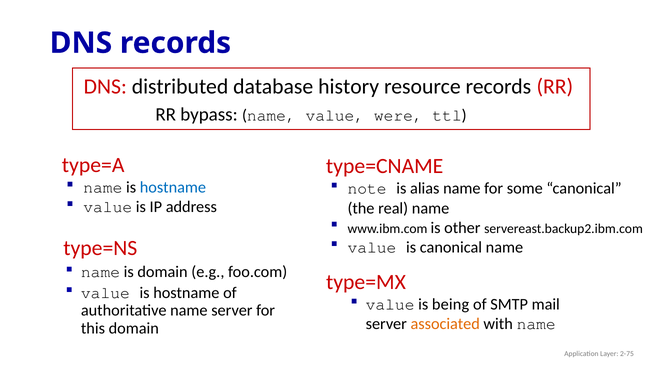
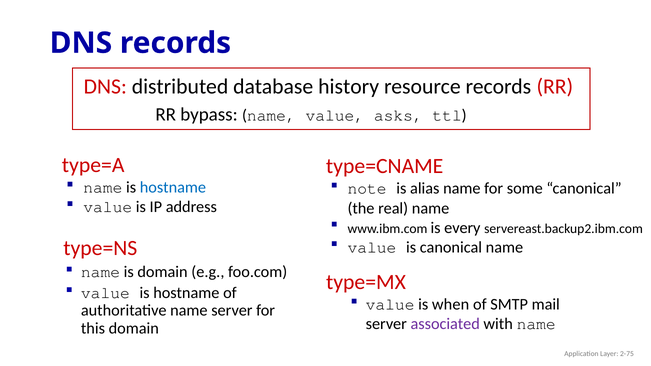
were: were -> asks (398, 115)
other: other -> every (462, 228)
being: being -> when (451, 305)
associated colour: orange -> purple (445, 324)
